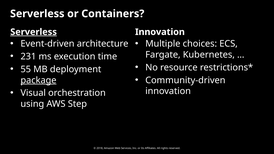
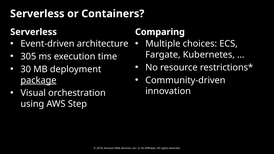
Serverless underline: present -> none (34, 32)
Innovation: Innovation -> Comparing (160, 32)
231: 231 -> 305 (28, 57)
55: 55 -> 30 (26, 69)
